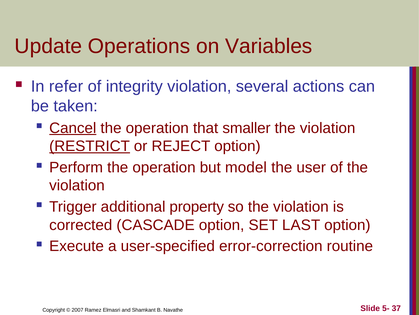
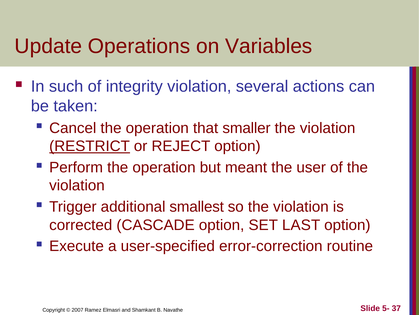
refer: refer -> such (66, 86)
Cancel underline: present -> none (73, 128)
model: model -> meant (246, 167)
property: property -> smallest (197, 206)
